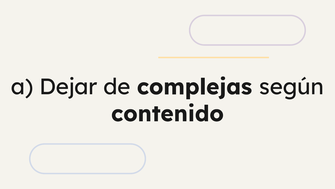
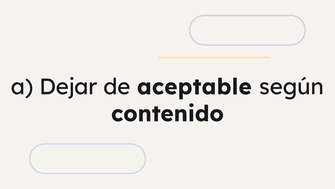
complejas: complejas -> aceptable (194, 87)
